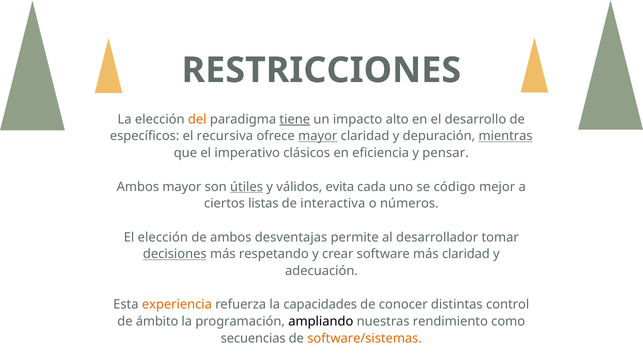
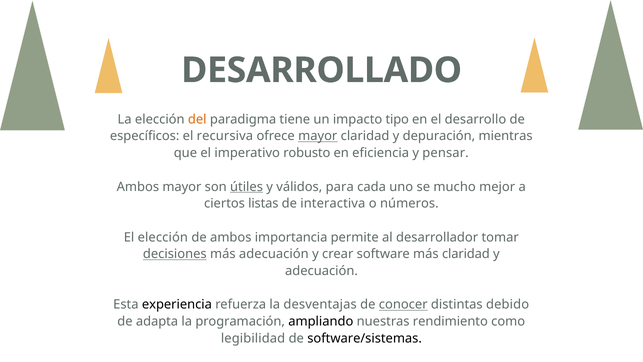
RESTRICCIONES: RESTRICCIONES -> DESARROLLADO (322, 70)
tiene underline: present -> none (295, 119)
alto: alto -> tipo (397, 119)
mientras underline: present -> none (506, 136)
clásicos: clásicos -> robusto (307, 153)
evita: evita -> para (340, 187)
código: código -> mucho (455, 187)
desventajas: desventajas -> importancia (291, 237)
más respetando: respetando -> adecuación (274, 254)
experiencia colour: orange -> black (177, 304)
capacidades: capacidades -> desventajas (320, 304)
conocer underline: none -> present (403, 304)
control: control -> debido (508, 304)
ámbito: ámbito -> adapta (157, 321)
secuencias: secuencias -> legibilidad (253, 338)
software/sistemas colour: orange -> black (365, 338)
